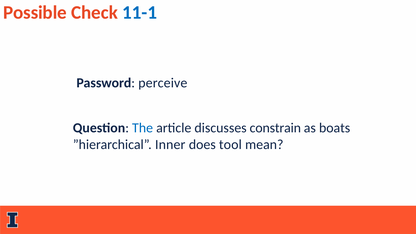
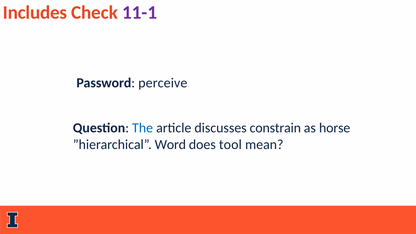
Possible: Possible -> Includes (35, 12)
11-1 colour: blue -> purple (140, 12)
boats: boats -> horse (335, 128)
Inner: Inner -> Word (170, 144)
